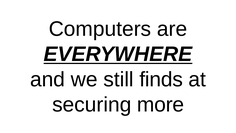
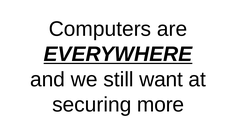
finds: finds -> want (161, 79)
